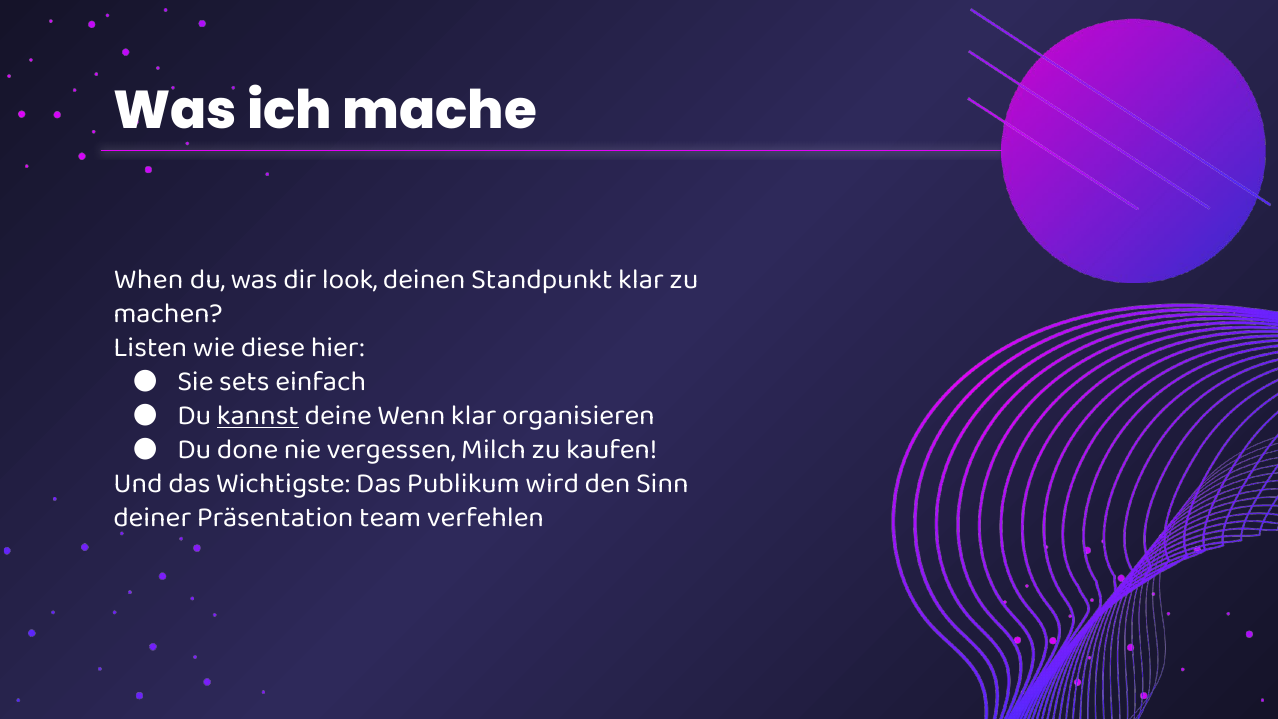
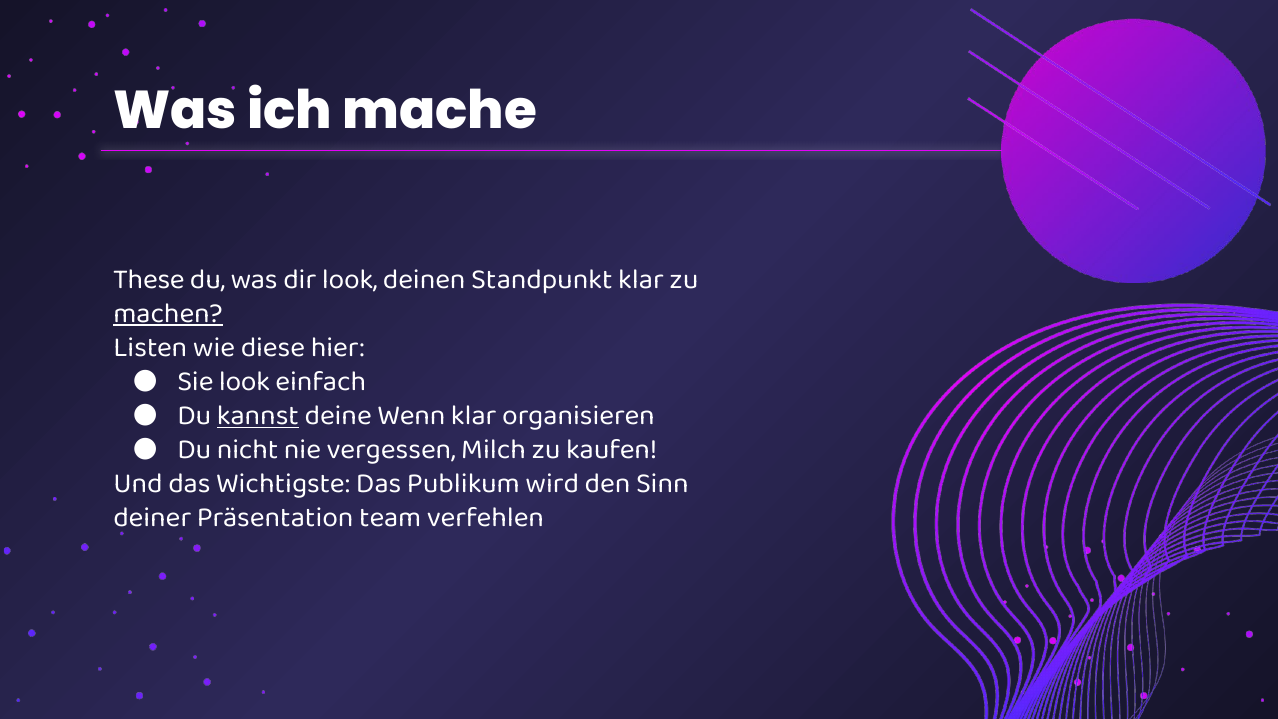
When: When -> These (149, 279)
machen underline: none -> present (168, 313)
Sie sets: sets -> look (245, 381)
done: done -> nicht (248, 449)
